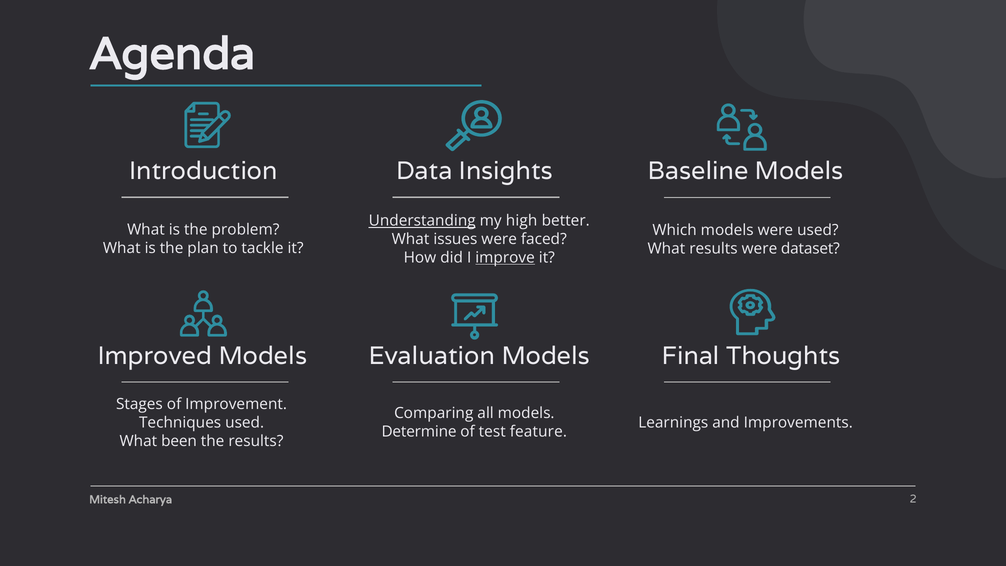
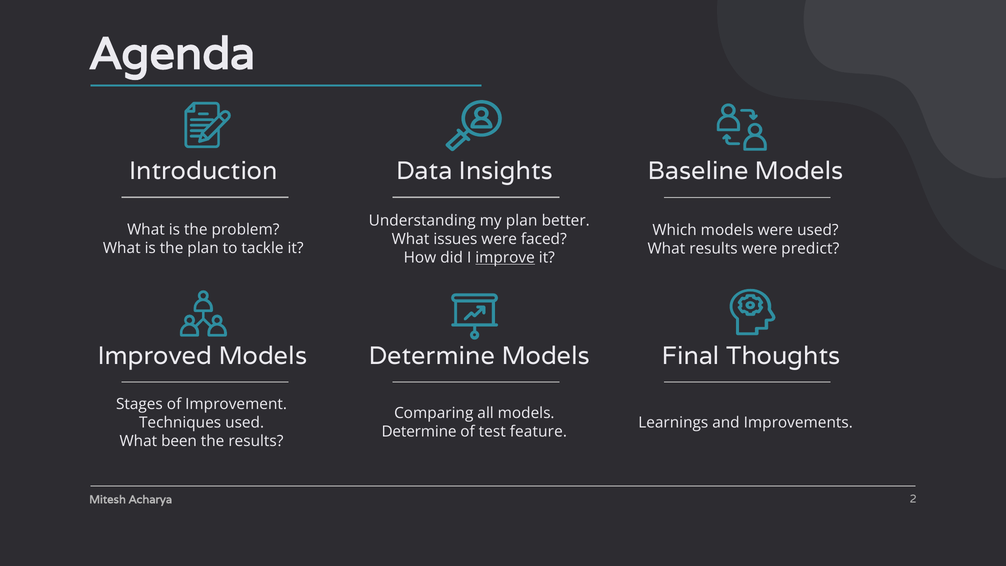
Understanding underline: present -> none (422, 221)
my high: high -> plan (522, 221)
dataset: dataset -> predict (810, 248)
Evaluation: Evaluation -> Determine (432, 356)
